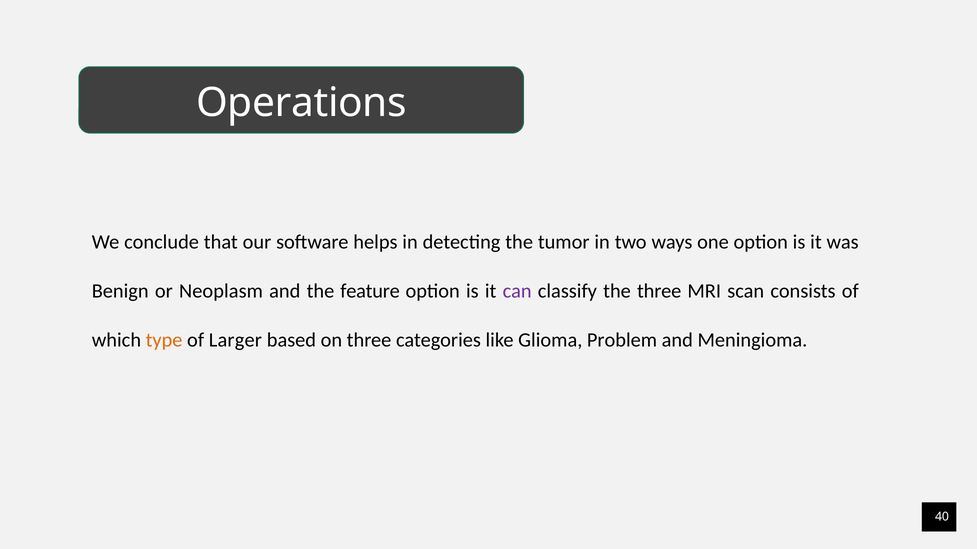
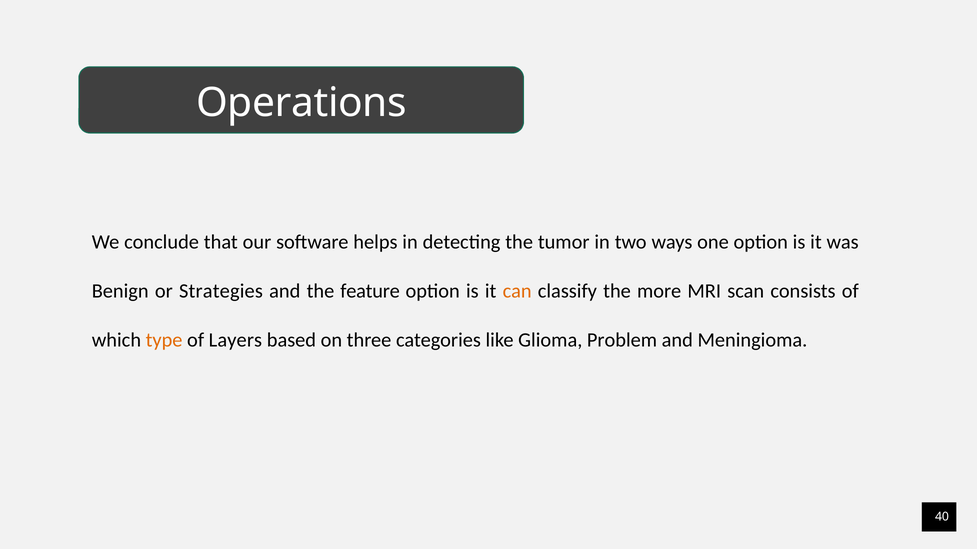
Neoplasm: Neoplasm -> Strategies (221, 291)
can colour: purple -> orange (517, 291)
the three: three -> more (659, 291)
Larger: Larger -> Layers (235, 340)
